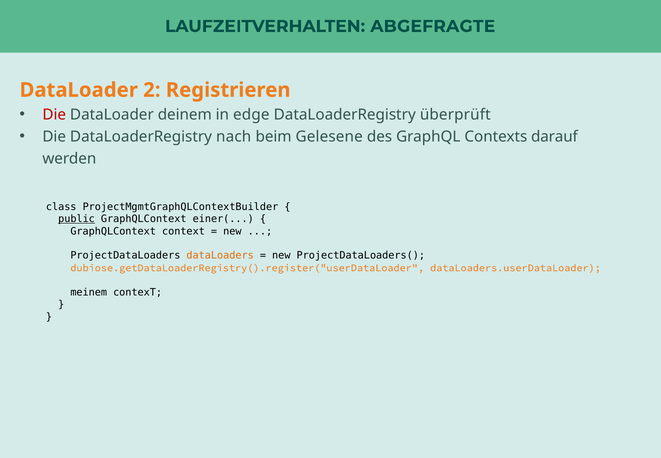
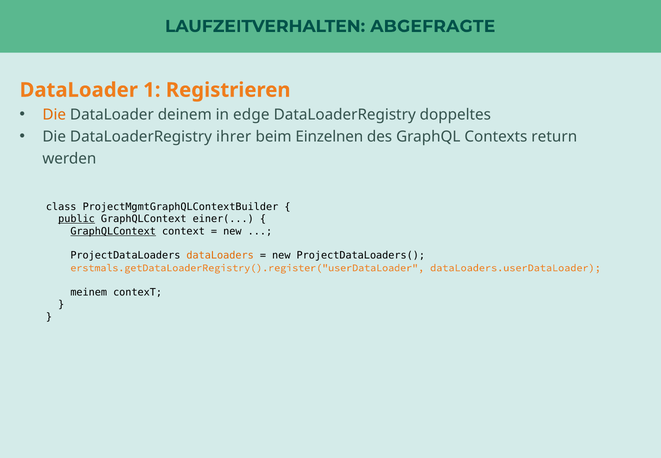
2: 2 -> 1 (152, 90)
Die colour: red -> orange (54, 115)
überprüft: überprüft -> doppeltes (455, 115)
nach: nach -> ihrer (234, 137)
Gelesene: Gelesene -> Einzelnen (329, 137)
darauf: darauf -> return (554, 137)
GraphQLContext underline: none -> present (113, 231)
dubiose.getDataLoaderRegistry().register("userDataLoader: dubiose.getDataLoaderRegistry().register("userDataLoader -> erstmals.getDataLoaderRegistry().register("userDataLoader (247, 268)
